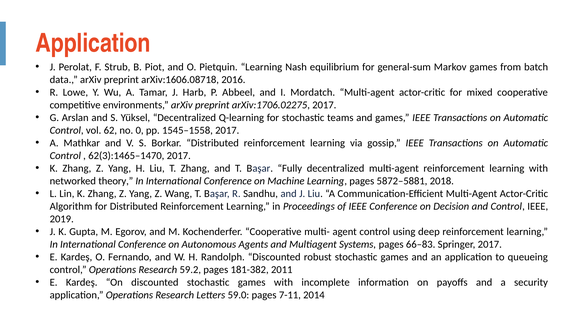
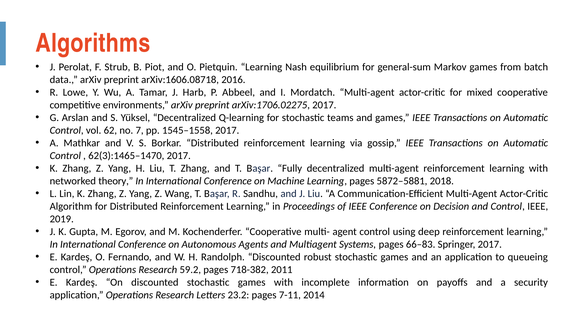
Application: Application -> Algorithms (93, 43)
0: 0 -> 7 (140, 130)
181-382: 181-382 -> 718-382 (250, 270)
59.0: 59.0 -> 23.2 (238, 295)
